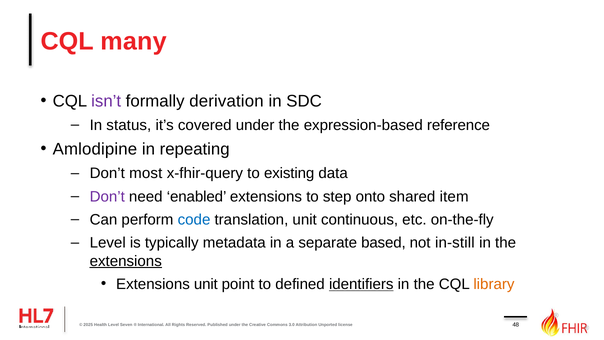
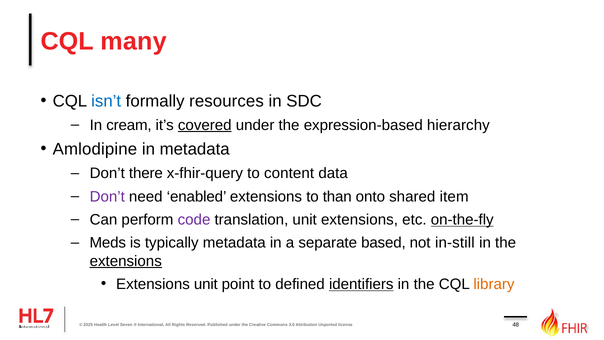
isn’t colour: purple -> blue (106, 101)
derivation: derivation -> resources (226, 101)
status: status -> cream (129, 125)
covered underline: none -> present (205, 125)
reference: reference -> hierarchy (458, 125)
in repeating: repeating -> metadata (195, 149)
most: most -> there (146, 173)
existing: existing -> content (289, 173)
step: step -> than (337, 196)
code colour: blue -> purple (194, 220)
unit continuous: continuous -> extensions (360, 220)
on-the-fly underline: none -> present (462, 220)
Level: Level -> Meds (108, 243)
